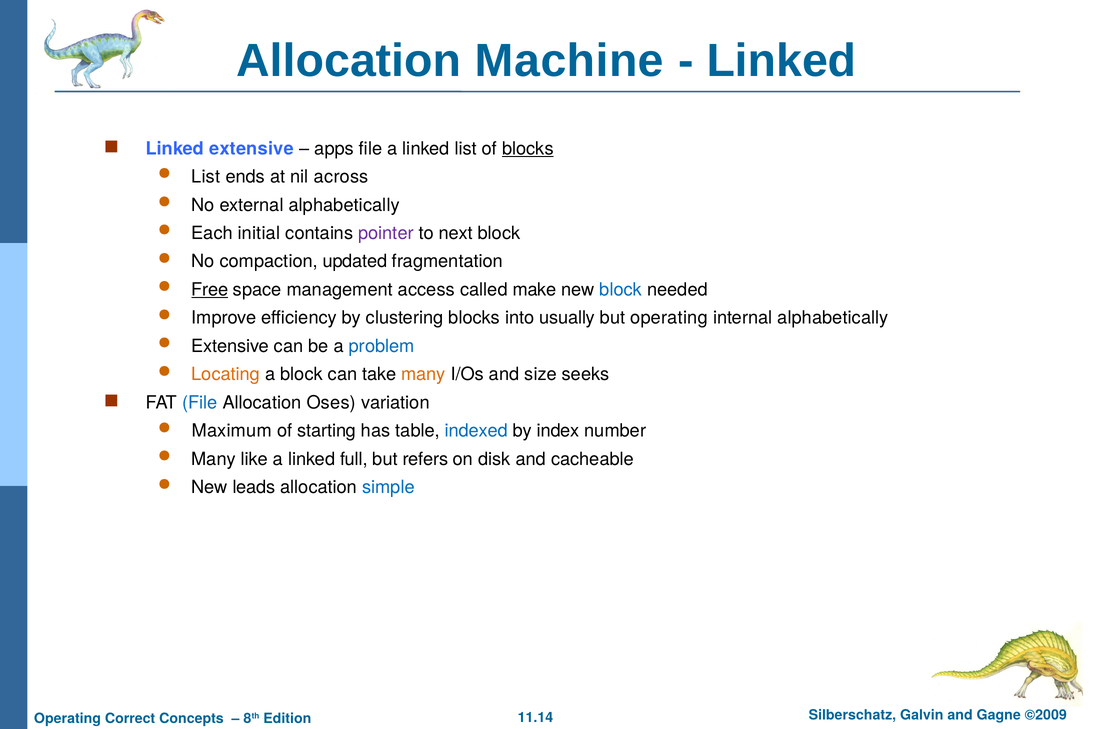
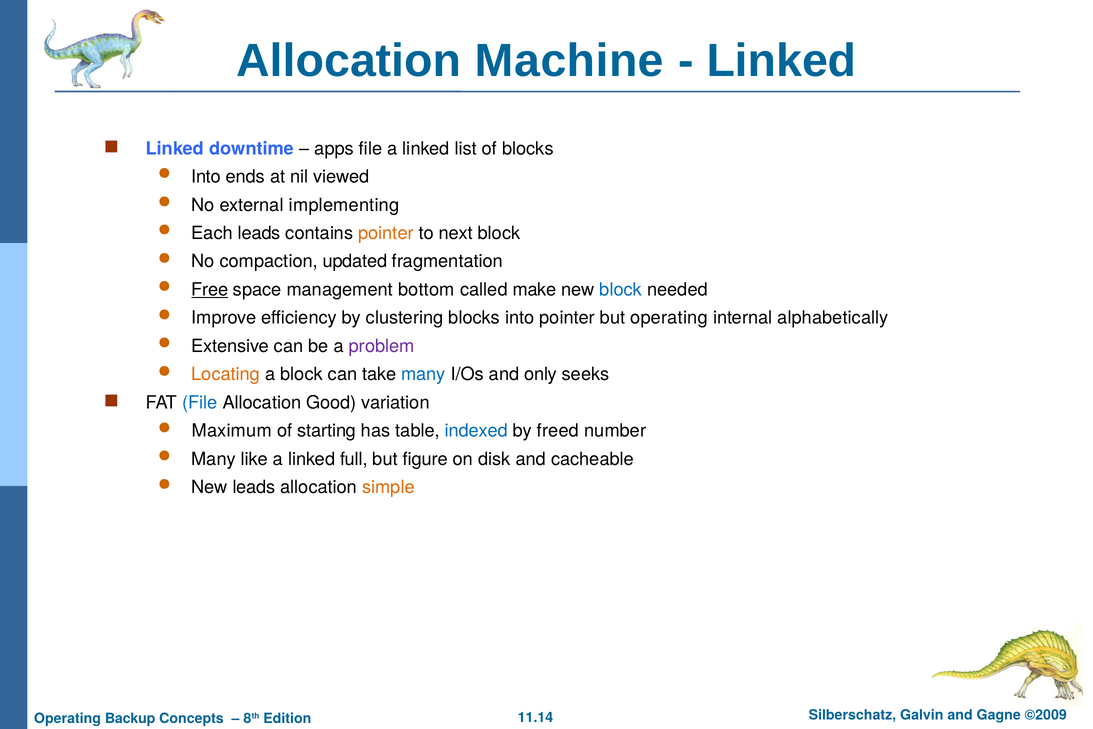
Linked extensive: extensive -> downtime (252, 148)
blocks underline: present -> none (528, 148)
List: List -> Into (206, 177)
across: across -> viewed (341, 177)
external alphabetically: alphabetically -> implementing (344, 205)
Each initial: initial -> leads (259, 233)
pointer colour: purple -> orange (386, 233)
access: access -> bottom (426, 290)
into usually: usually -> pointer (567, 318)
problem colour: blue -> purple (382, 346)
many colour: orange -> blue (424, 374)
size: size -> only (541, 374)
Oses: Oses -> Good (331, 403)
index: index -> freed (558, 431)
refers: refers -> figure (425, 459)
simple colour: blue -> orange (388, 487)
Correct: Correct -> Backup (130, 718)
